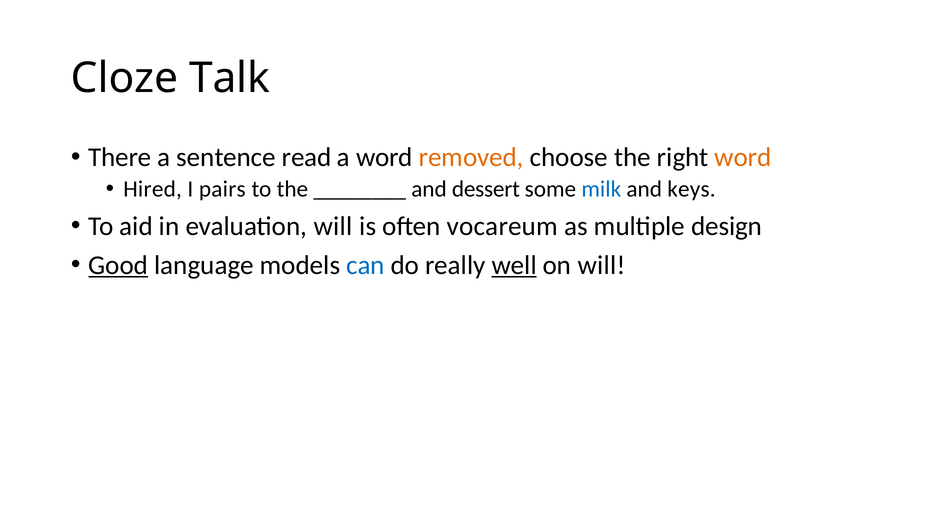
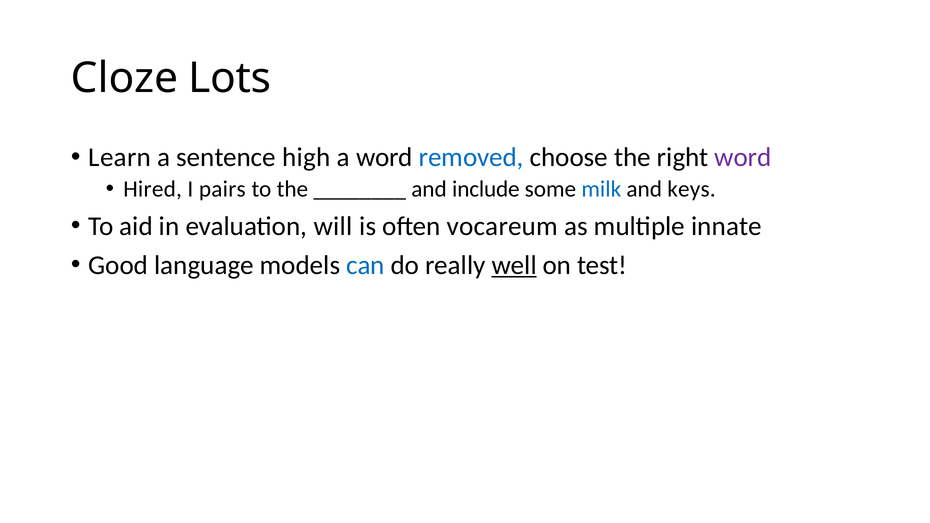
Talk: Talk -> Lots (230, 78)
There: There -> Learn (120, 157)
read: read -> high (306, 157)
removed colour: orange -> blue (471, 157)
word colour: orange -> purple (743, 157)
dessert: dessert -> include (486, 189)
design: design -> innate (727, 226)
Good underline: present -> none (118, 265)
on will: will -> test (602, 265)
